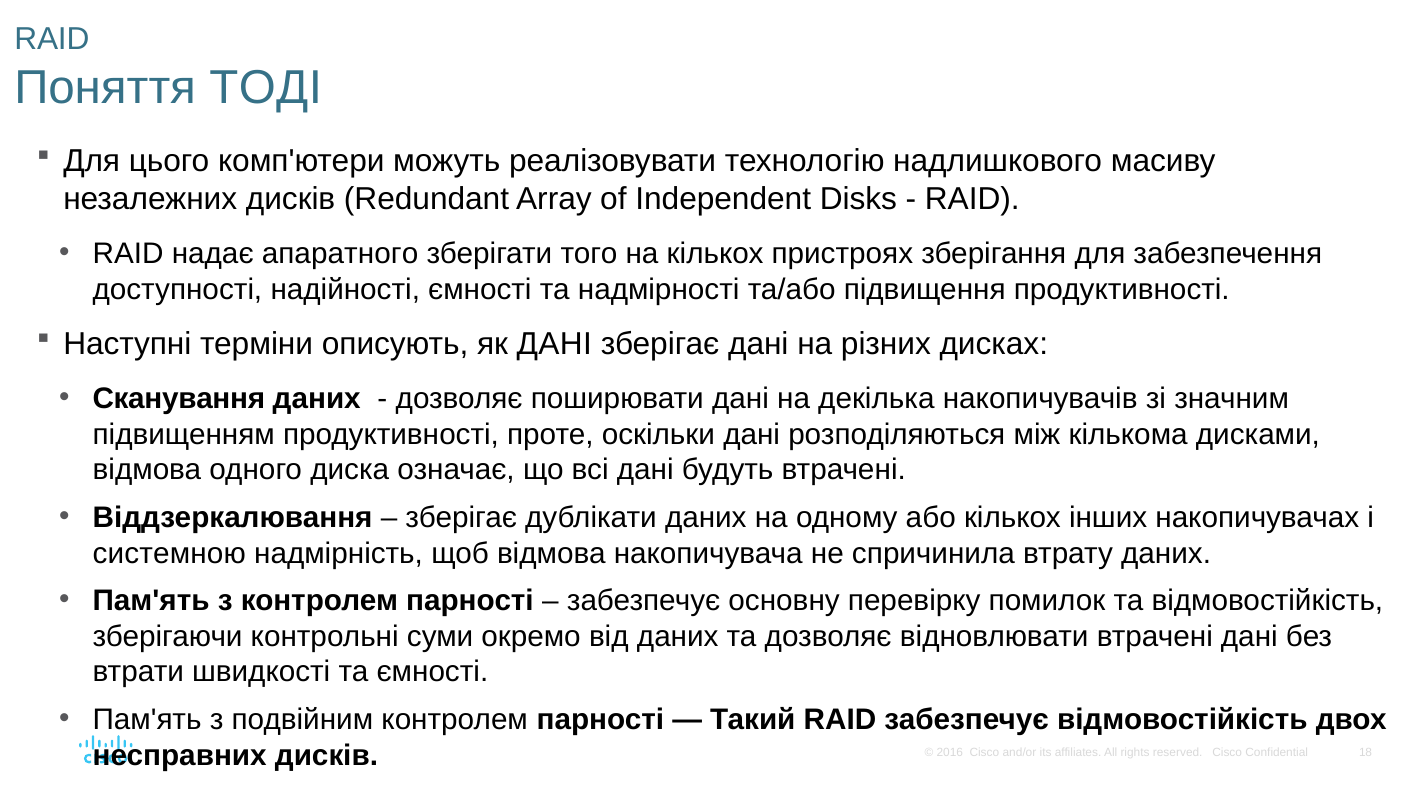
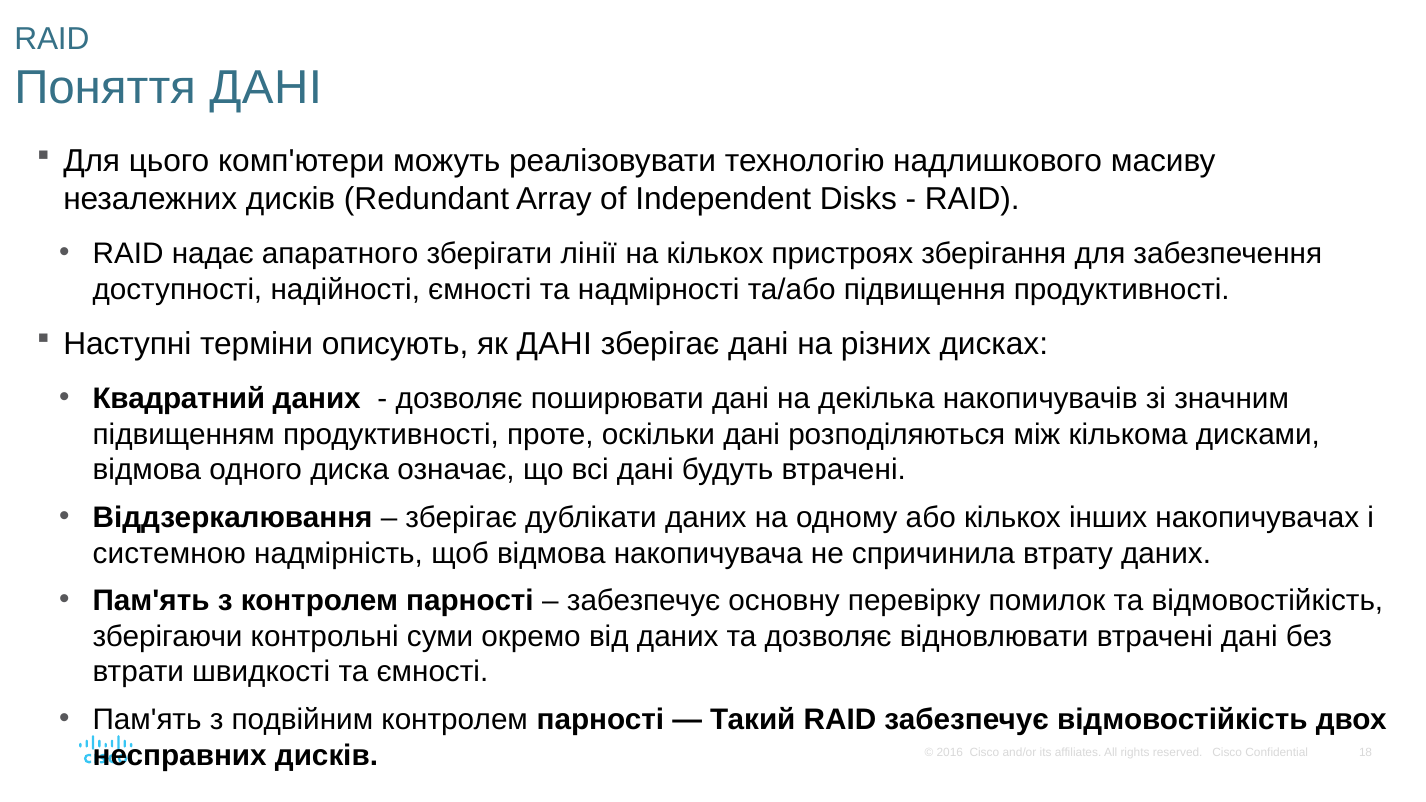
Поняття ТОДІ: ТОДІ -> ДАНІ (266, 88)
того: того -> лінії (589, 254)
Сканування: Сканування -> Квадратний (179, 399)
